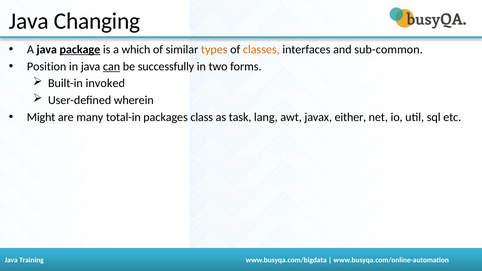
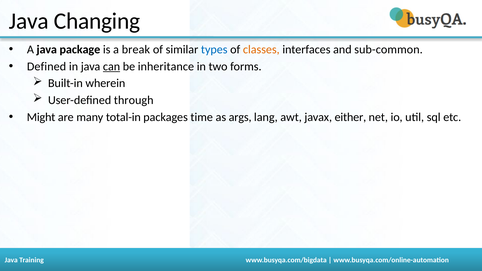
package underline: present -> none (80, 50)
which: which -> break (136, 50)
types colour: orange -> blue (214, 50)
Position: Position -> Defined (47, 67)
successfully: successfully -> inheritance (166, 67)
invoked: invoked -> wherein (105, 83)
wherein: wherein -> through (134, 100)
class: class -> time (202, 117)
task: task -> args (240, 117)
